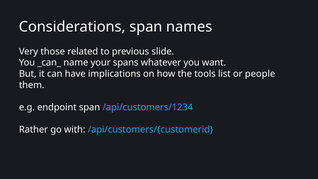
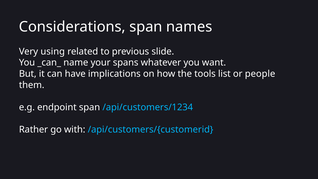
those: those -> using (53, 51)
